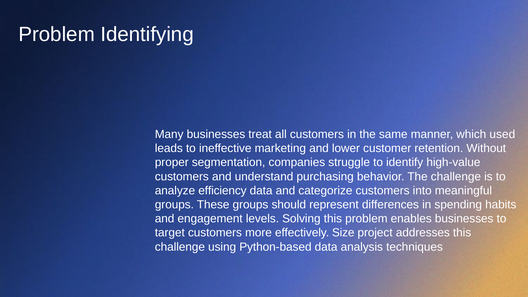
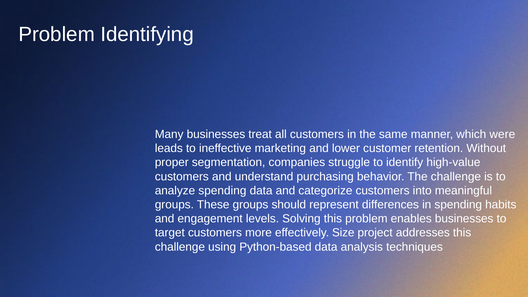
used: used -> were (502, 134)
analyze efficiency: efficiency -> spending (222, 191)
